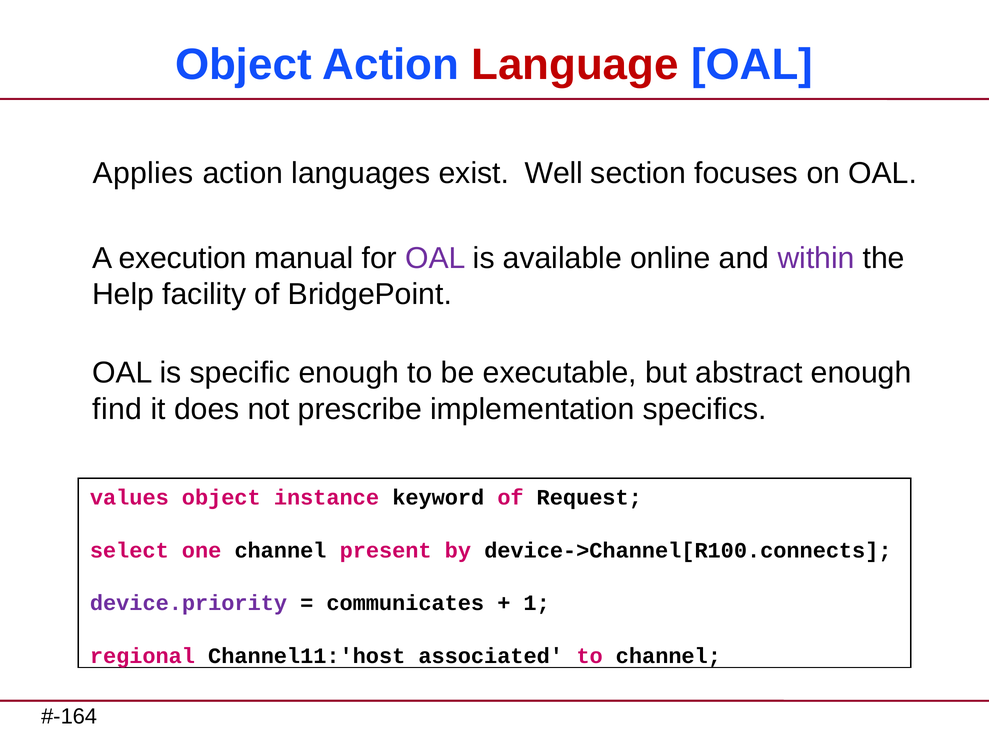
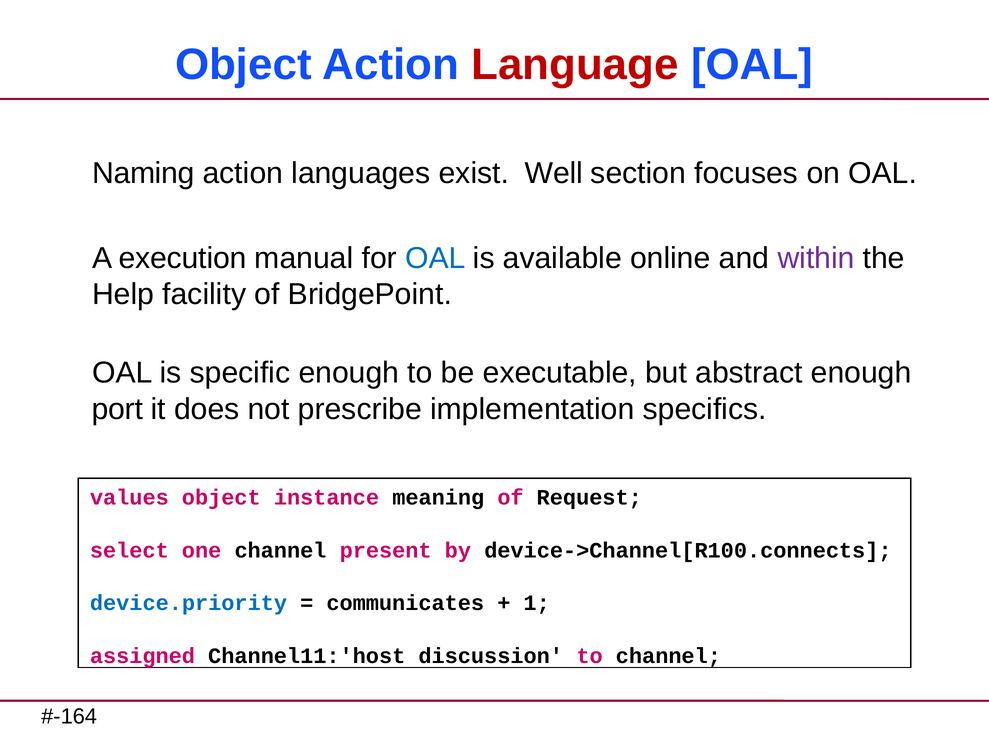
Applies: Applies -> Naming (143, 173)
OAL colour: purple -> blue (435, 258)
find: find -> port (117, 409)
keyword: keyword -> meaning (438, 498)
device.priority colour: purple -> blue (189, 603)
regional: regional -> assigned (142, 656)
associated: associated -> discussion (491, 656)
